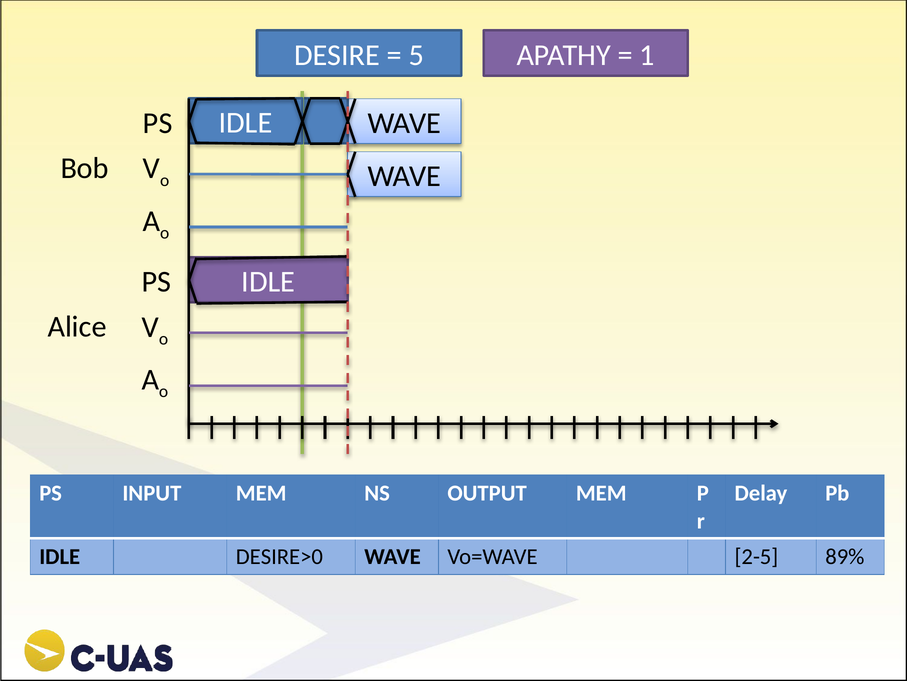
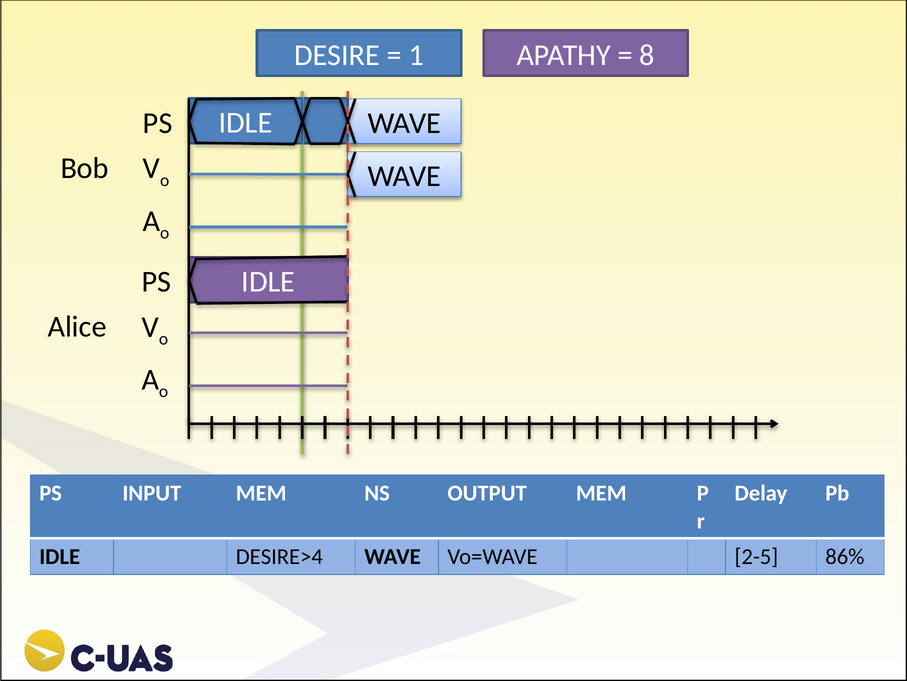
5: 5 -> 1 (416, 55)
1: 1 -> 8 (647, 55)
DESIRE>0: DESIRE>0 -> DESIRE>4 (279, 556)
89%: 89% -> 86% (845, 556)
